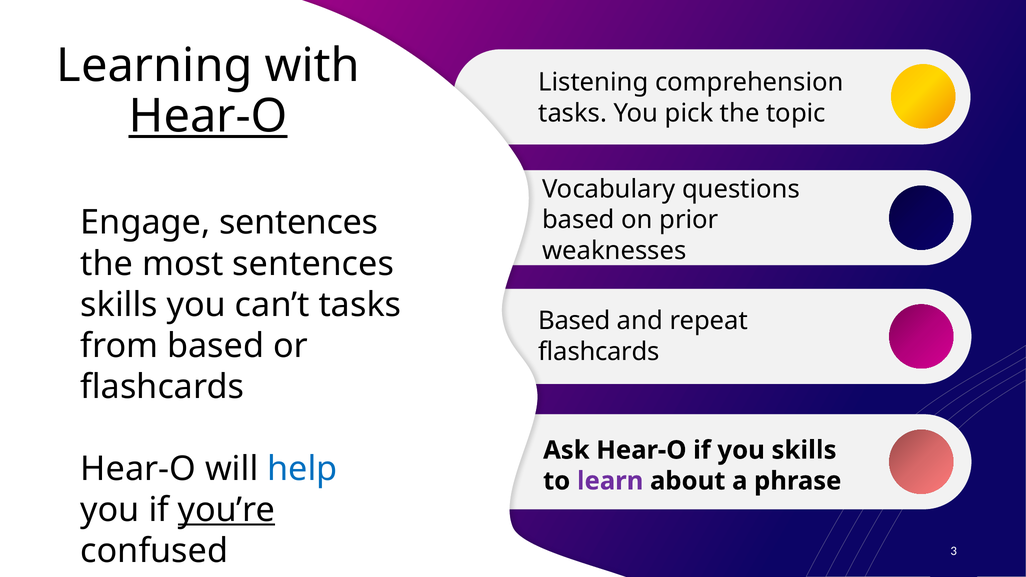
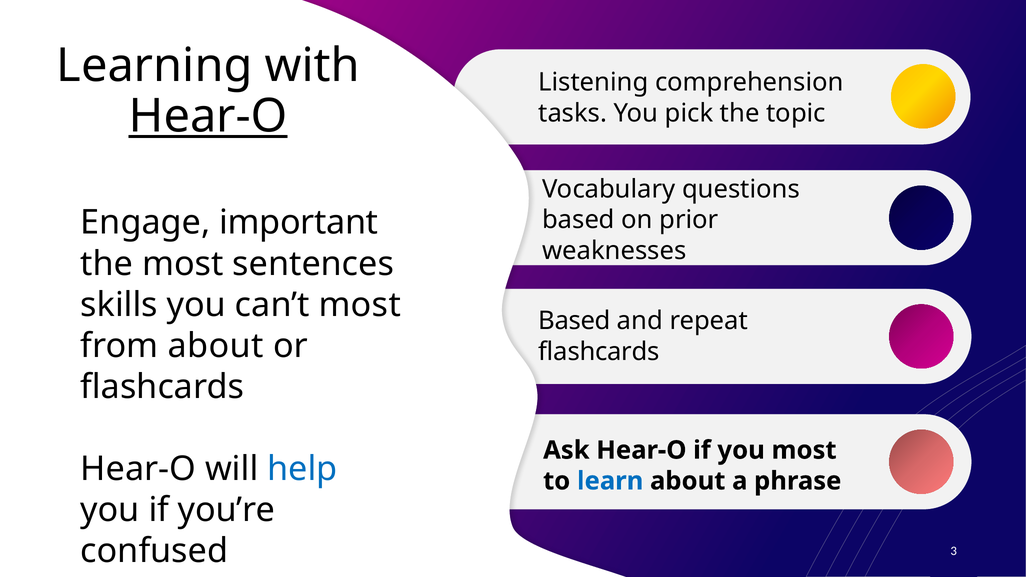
Engage sentences: sentences -> important (299, 223)
can’t tasks: tasks -> most (360, 305)
from based: based -> about (216, 346)
you skills: skills -> most (804, 450)
learn colour: purple -> blue (610, 481)
you’re underline: present -> none (227, 510)
